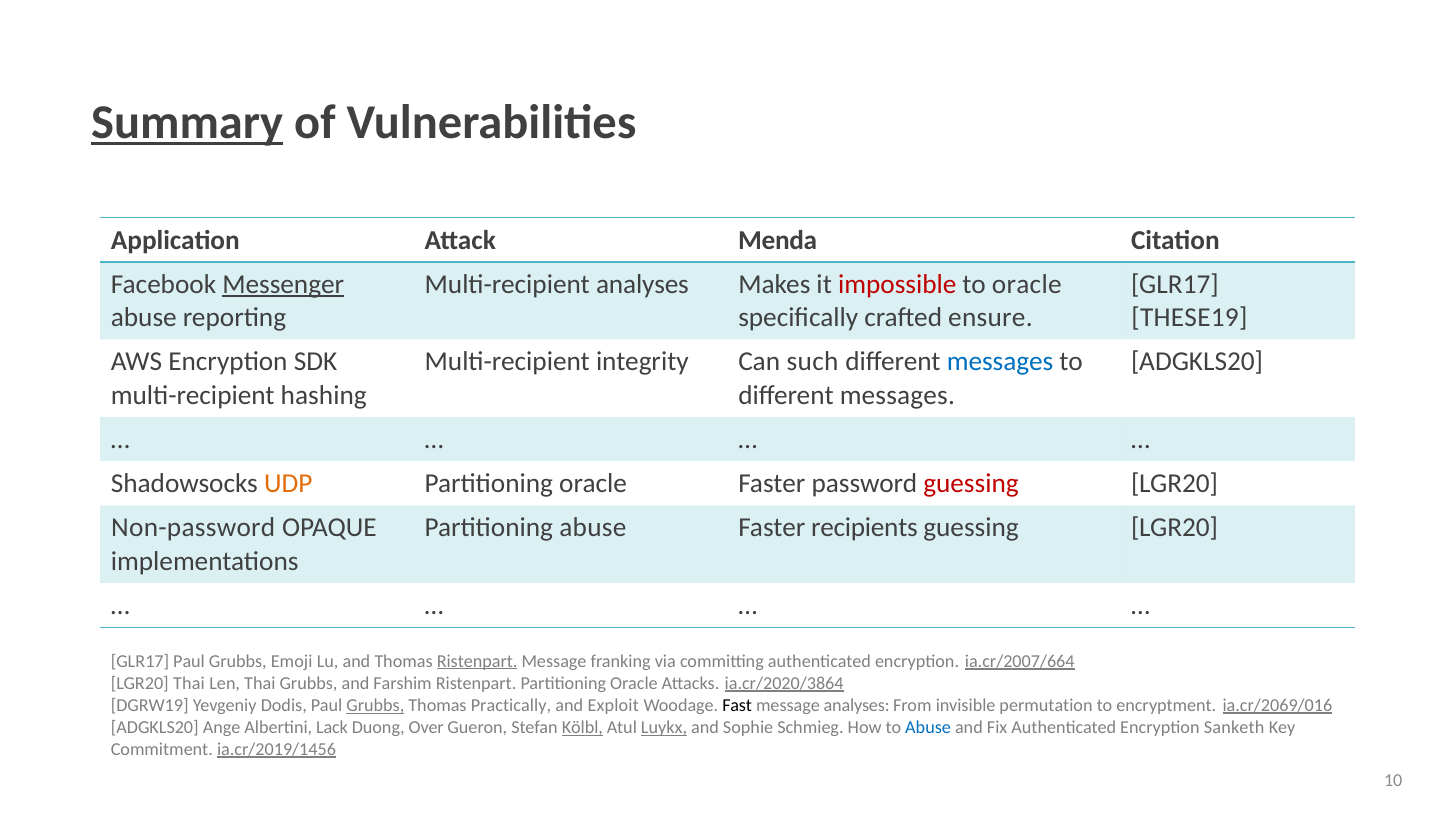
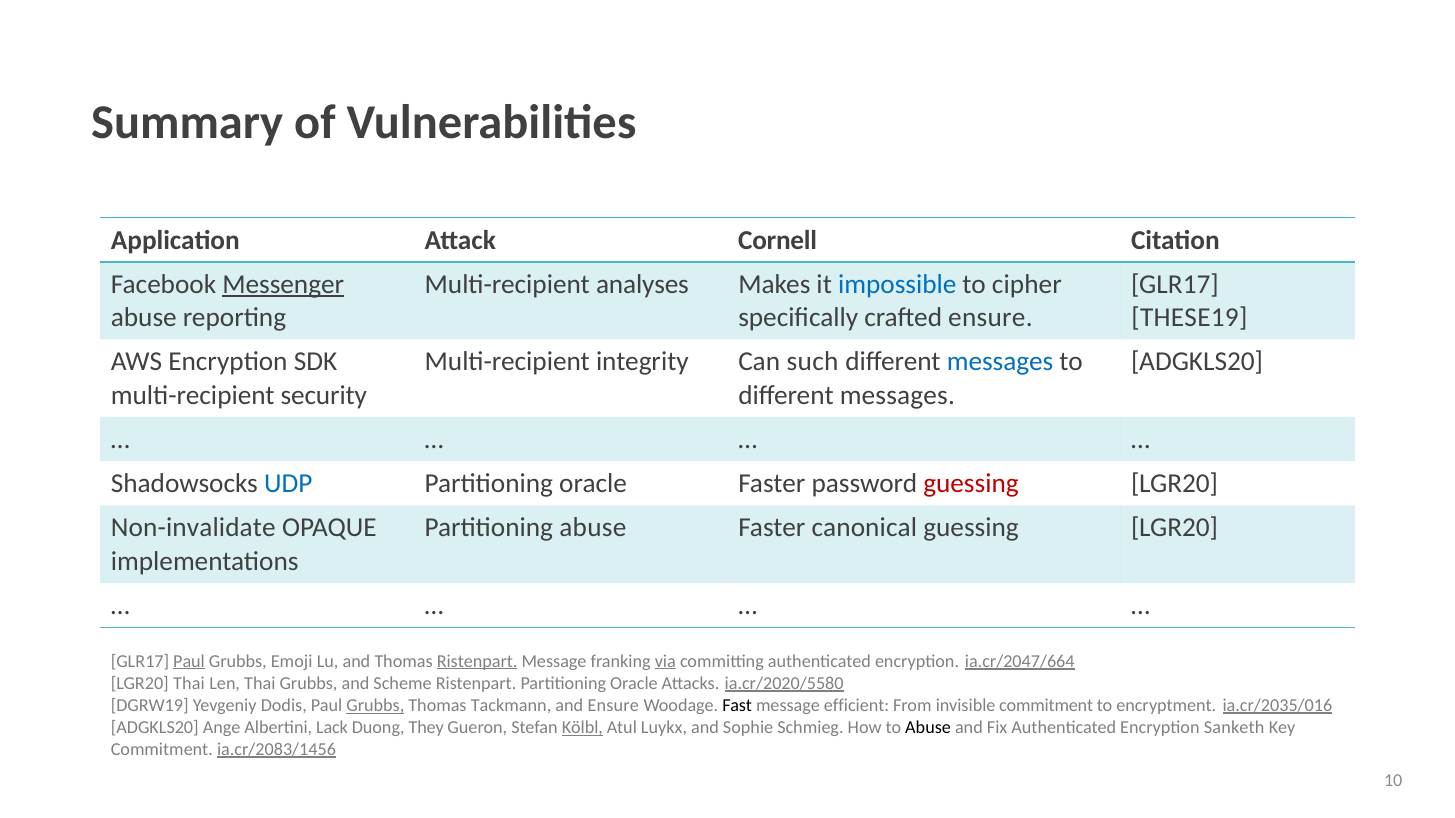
Summary underline: present -> none (187, 122)
Menda: Menda -> Cornell (778, 240)
impossible colour: red -> blue (897, 285)
to oracle: oracle -> cipher (1027, 285)
hashing: hashing -> security (324, 395)
UDP colour: orange -> blue (288, 484)
Non-password: Non-password -> Non-invalidate (193, 528)
recipients: recipients -> canonical (864, 528)
Paul underline: none -> present (189, 661)
via underline: none -> present (665, 661)
ia.cr/2007/664: ia.cr/2007/664 -> ia.cr/2047/664 (1020, 661)
Farshim: Farshim -> Scheme (403, 684)
ia.cr/2020/3864: ia.cr/2020/3864 -> ia.cr/2020/5580 (784, 684)
Practically: Practically -> Tackmann (511, 706)
and Exploit: Exploit -> Ensure (613, 706)
message analyses: analyses -> efficient (857, 706)
invisible permutation: permutation -> commitment (1046, 706)
ia.cr/2069/016: ia.cr/2069/016 -> ia.cr/2035/016 (1277, 706)
Over: Over -> They (426, 728)
Luykx underline: present -> none (664, 728)
Abuse colour: blue -> black (928, 728)
ia.cr/2019/1456: ia.cr/2019/1456 -> ia.cr/2083/1456 (276, 750)
